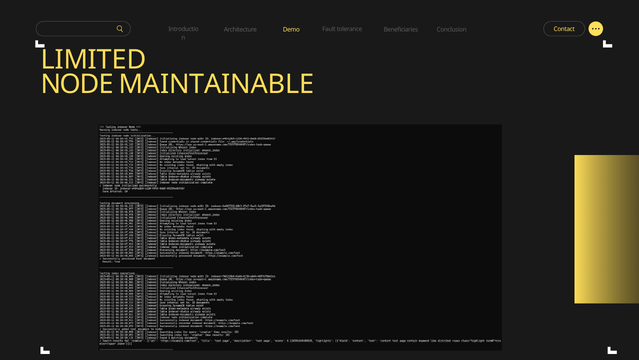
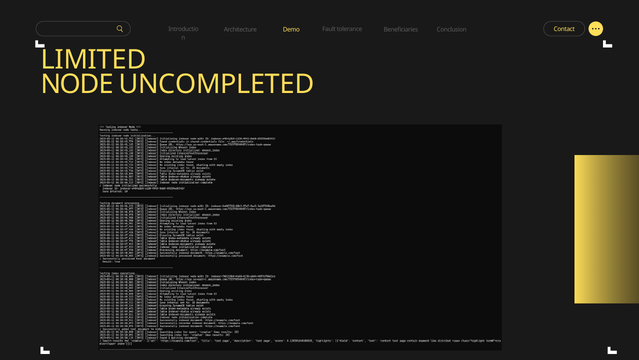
MAINTAINABLE: MAINTAINABLE -> UNCOMPLETED (216, 84)
